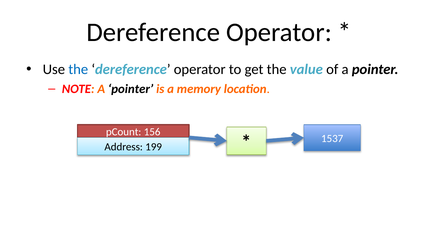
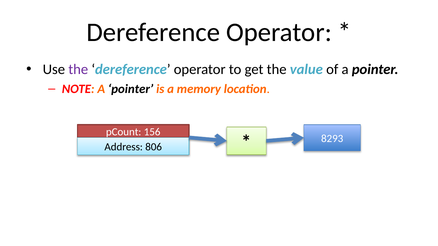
the colour: blue -> purple (78, 69)
199: 199 -> 806 (154, 147)
1537: 1537 -> 8293 (332, 139)
